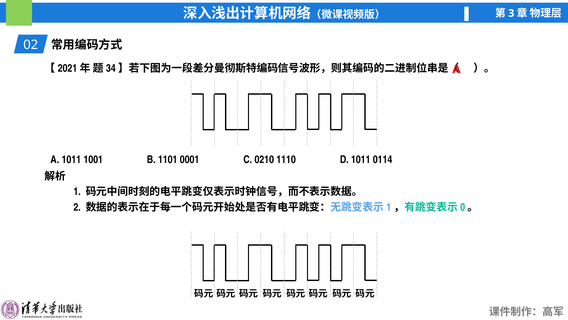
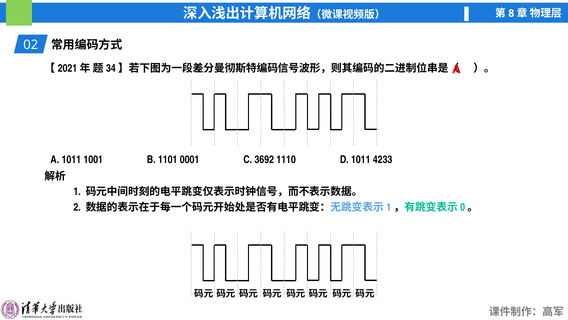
3: 3 -> 8 (511, 13)
0210: 0210 -> 3692 (264, 159)
0114: 0114 -> 4233 (383, 159)
